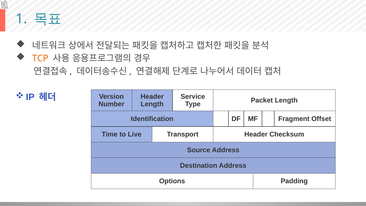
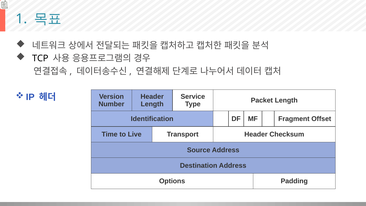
TCP colour: orange -> black (40, 58)
